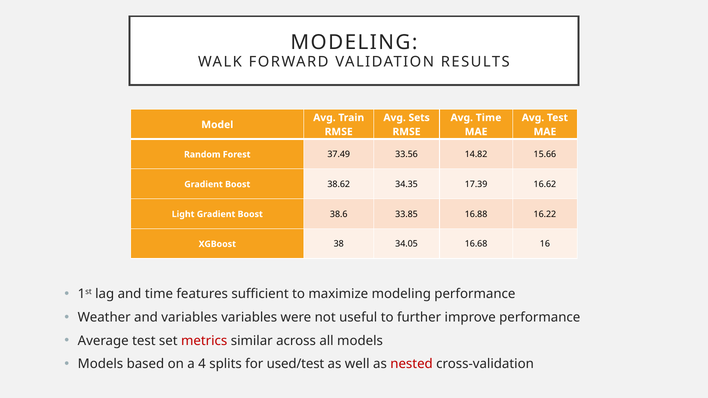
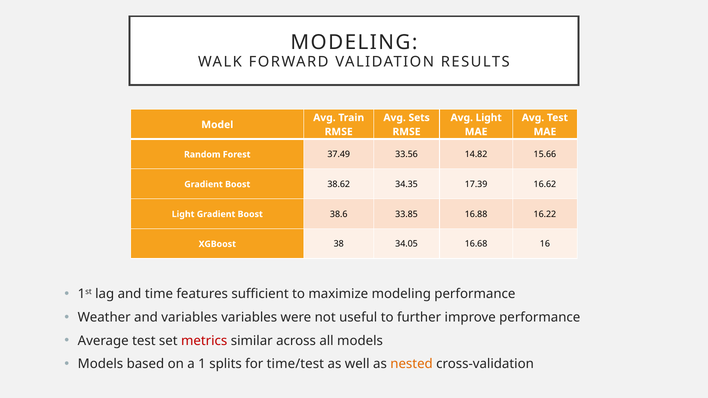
Avg Time: Time -> Light (489, 118)
4: 4 -> 1 (202, 364)
used/test: used/test -> time/test (295, 364)
nested colour: red -> orange (412, 364)
